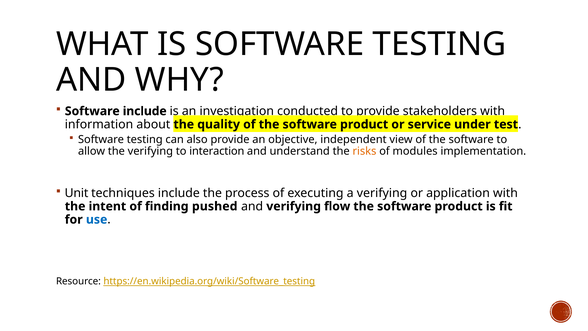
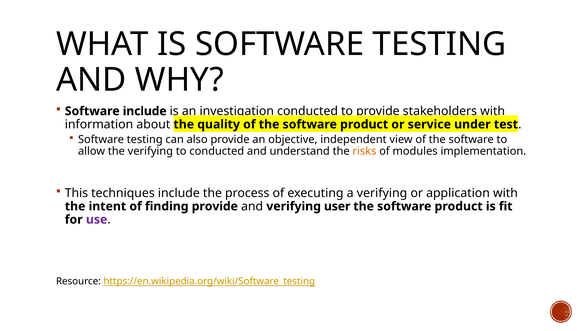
to interaction: interaction -> conducted (217, 151)
Unit: Unit -> This (76, 193)
finding pushed: pushed -> provide (215, 206)
flow: flow -> user (337, 206)
use colour: blue -> purple (97, 219)
